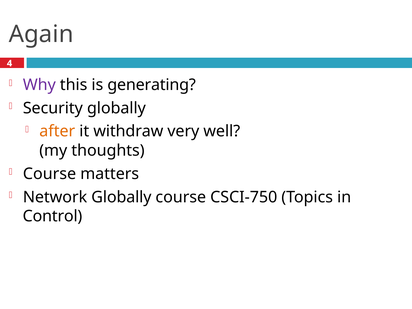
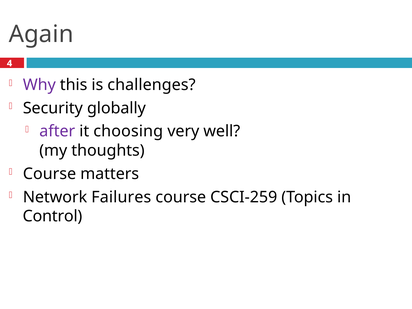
generating: generating -> challenges (151, 85)
after colour: orange -> purple (57, 131)
withdraw: withdraw -> choosing (128, 131)
Network Globally: Globally -> Failures (121, 197)
CSCI-750: CSCI-750 -> CSCI-259 (244, 197)
